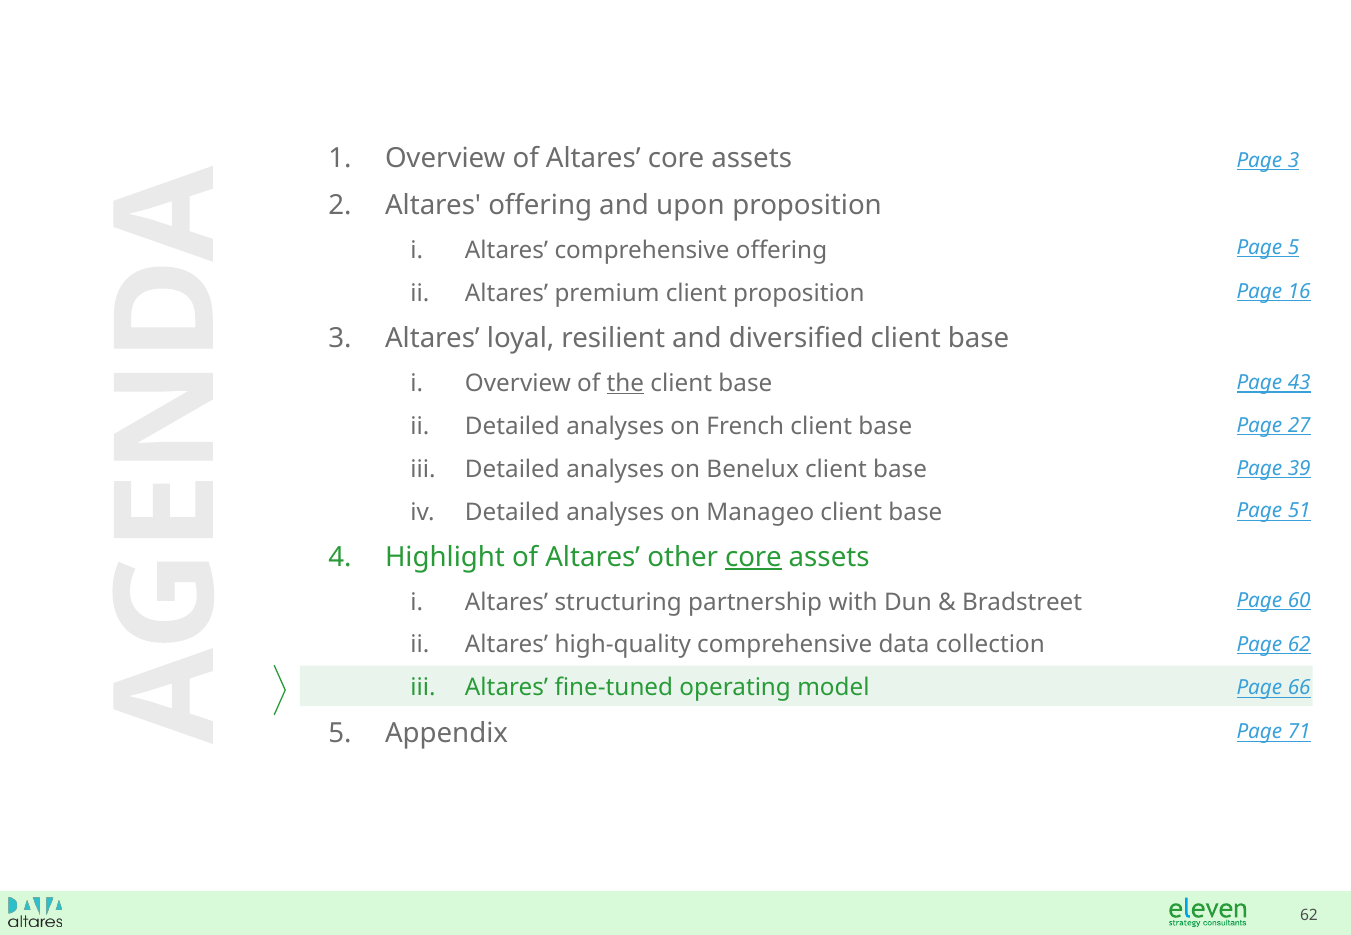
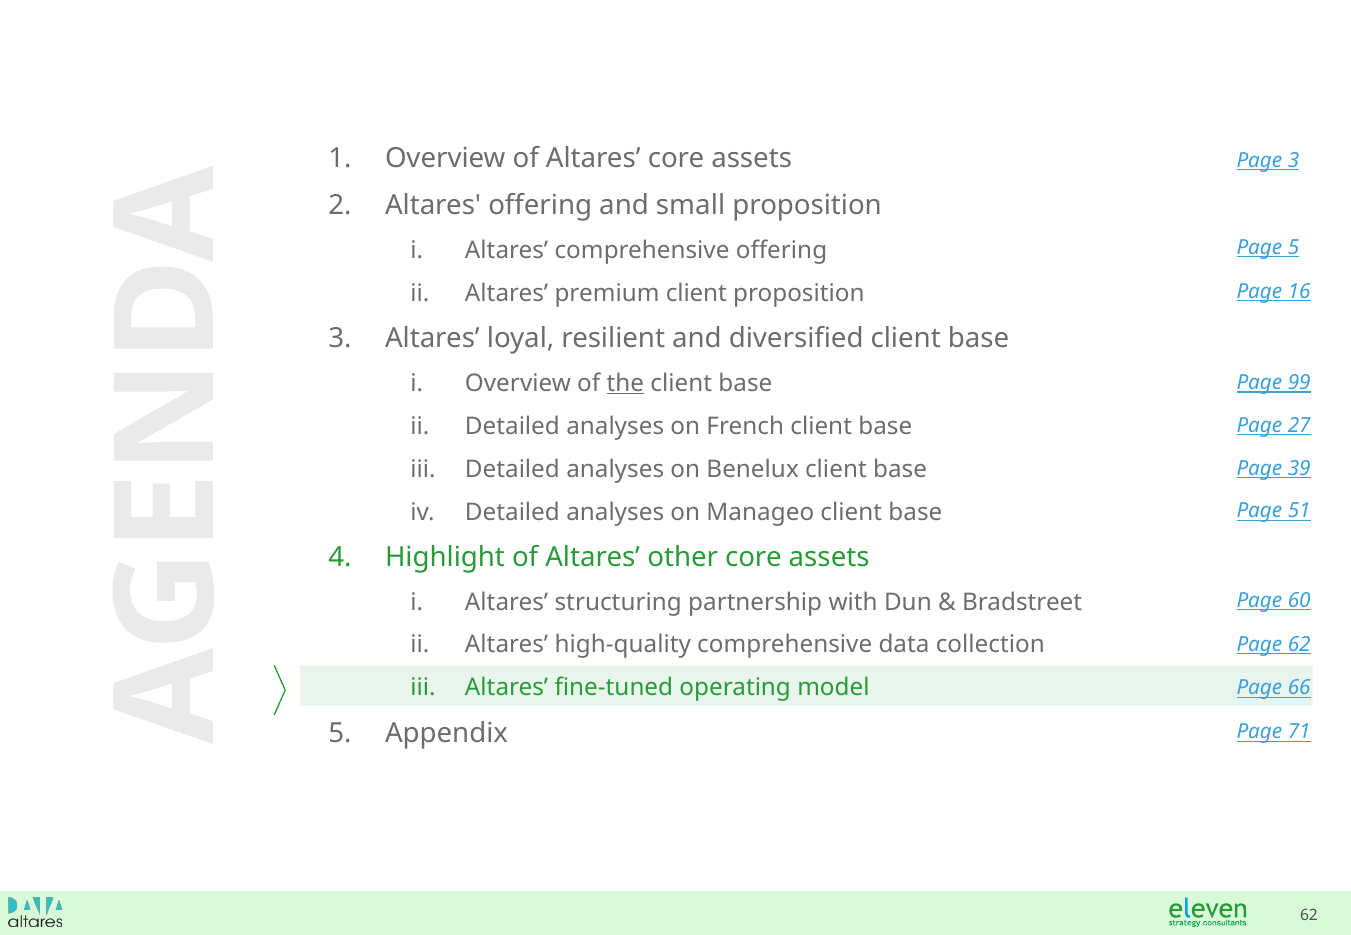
upon: upon -> small (691, 206)
43: 43 -> 99 (1299, 383)
core underline: present -> none (753, 557)
